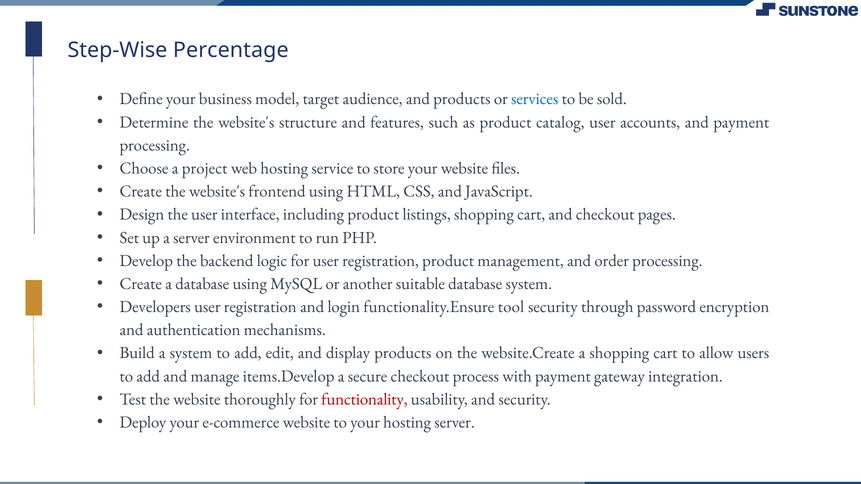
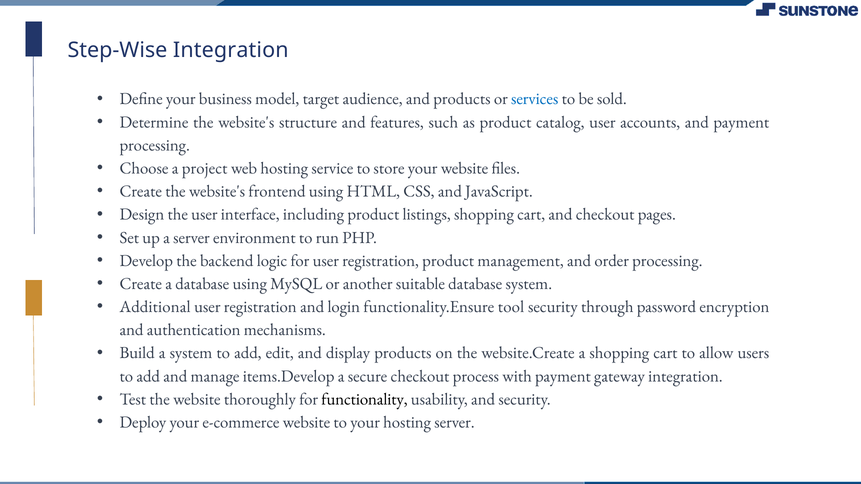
Step-Wise Percentage: Percentage -> Integration (231, 50)
Developers: Developers -> Additional (155, 307)
functionality colour: red -> black (364, 399)
